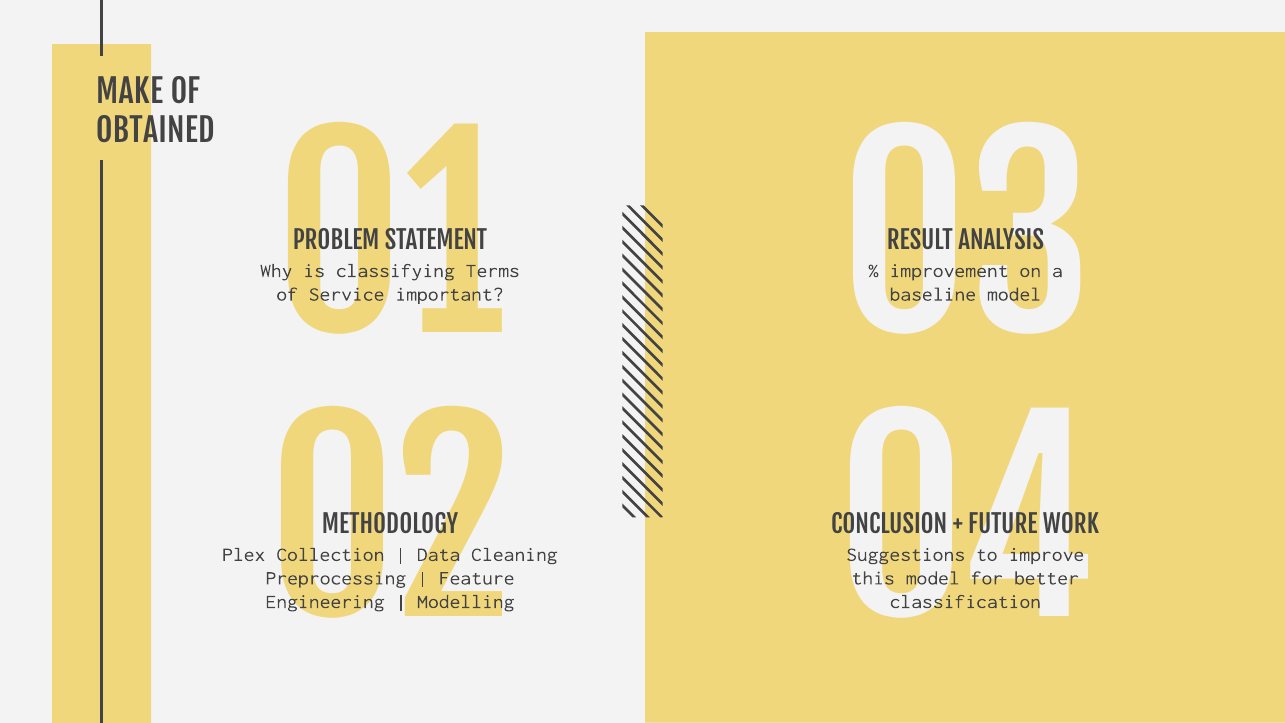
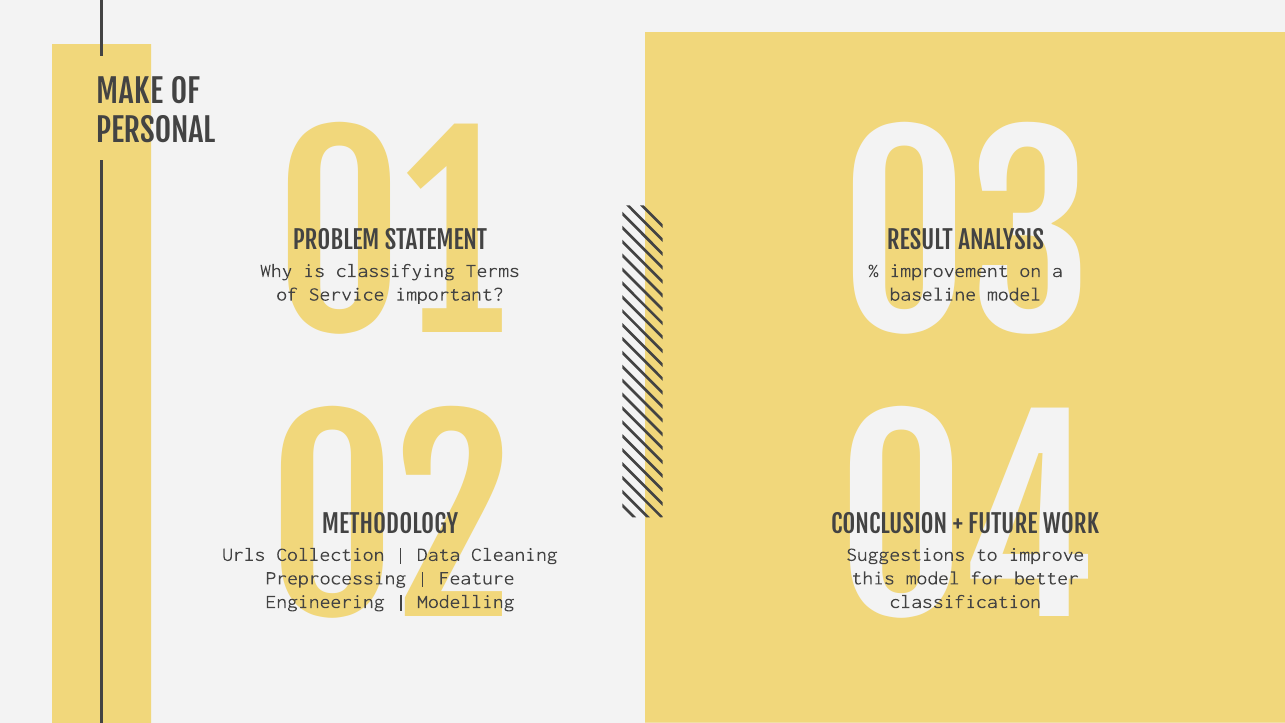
OBTAINED: OBTAINED -> PERSONAL (155, 132)
Plex: Plex -> Urls (244, 554)
